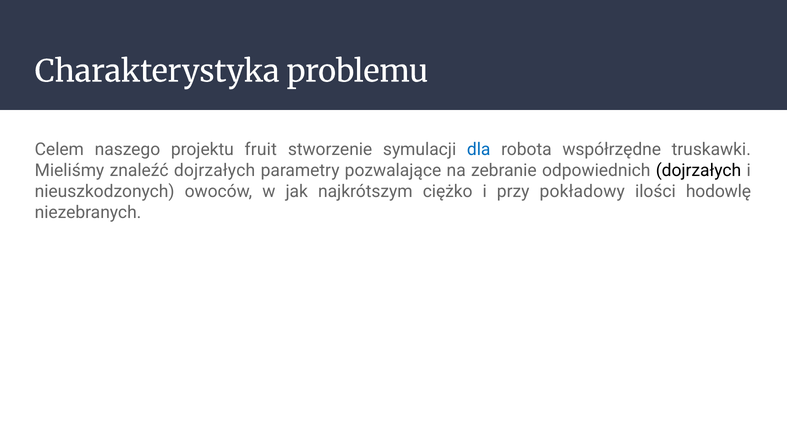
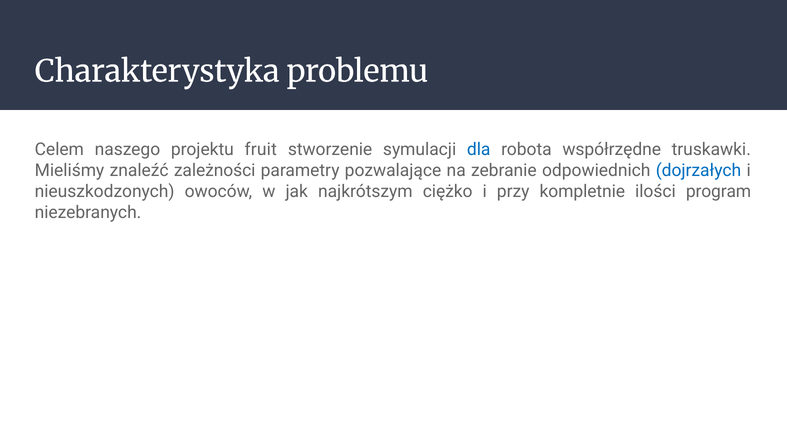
znaleźć dojrzałych: dojrzałych -> zależności (215, 170)
dojrzałych colour: black -> blue (699, 170)
pokładowy: pokładowy -> kompletnie (582, 191)
hodowlę: hodowlę -> program (719, 191)
